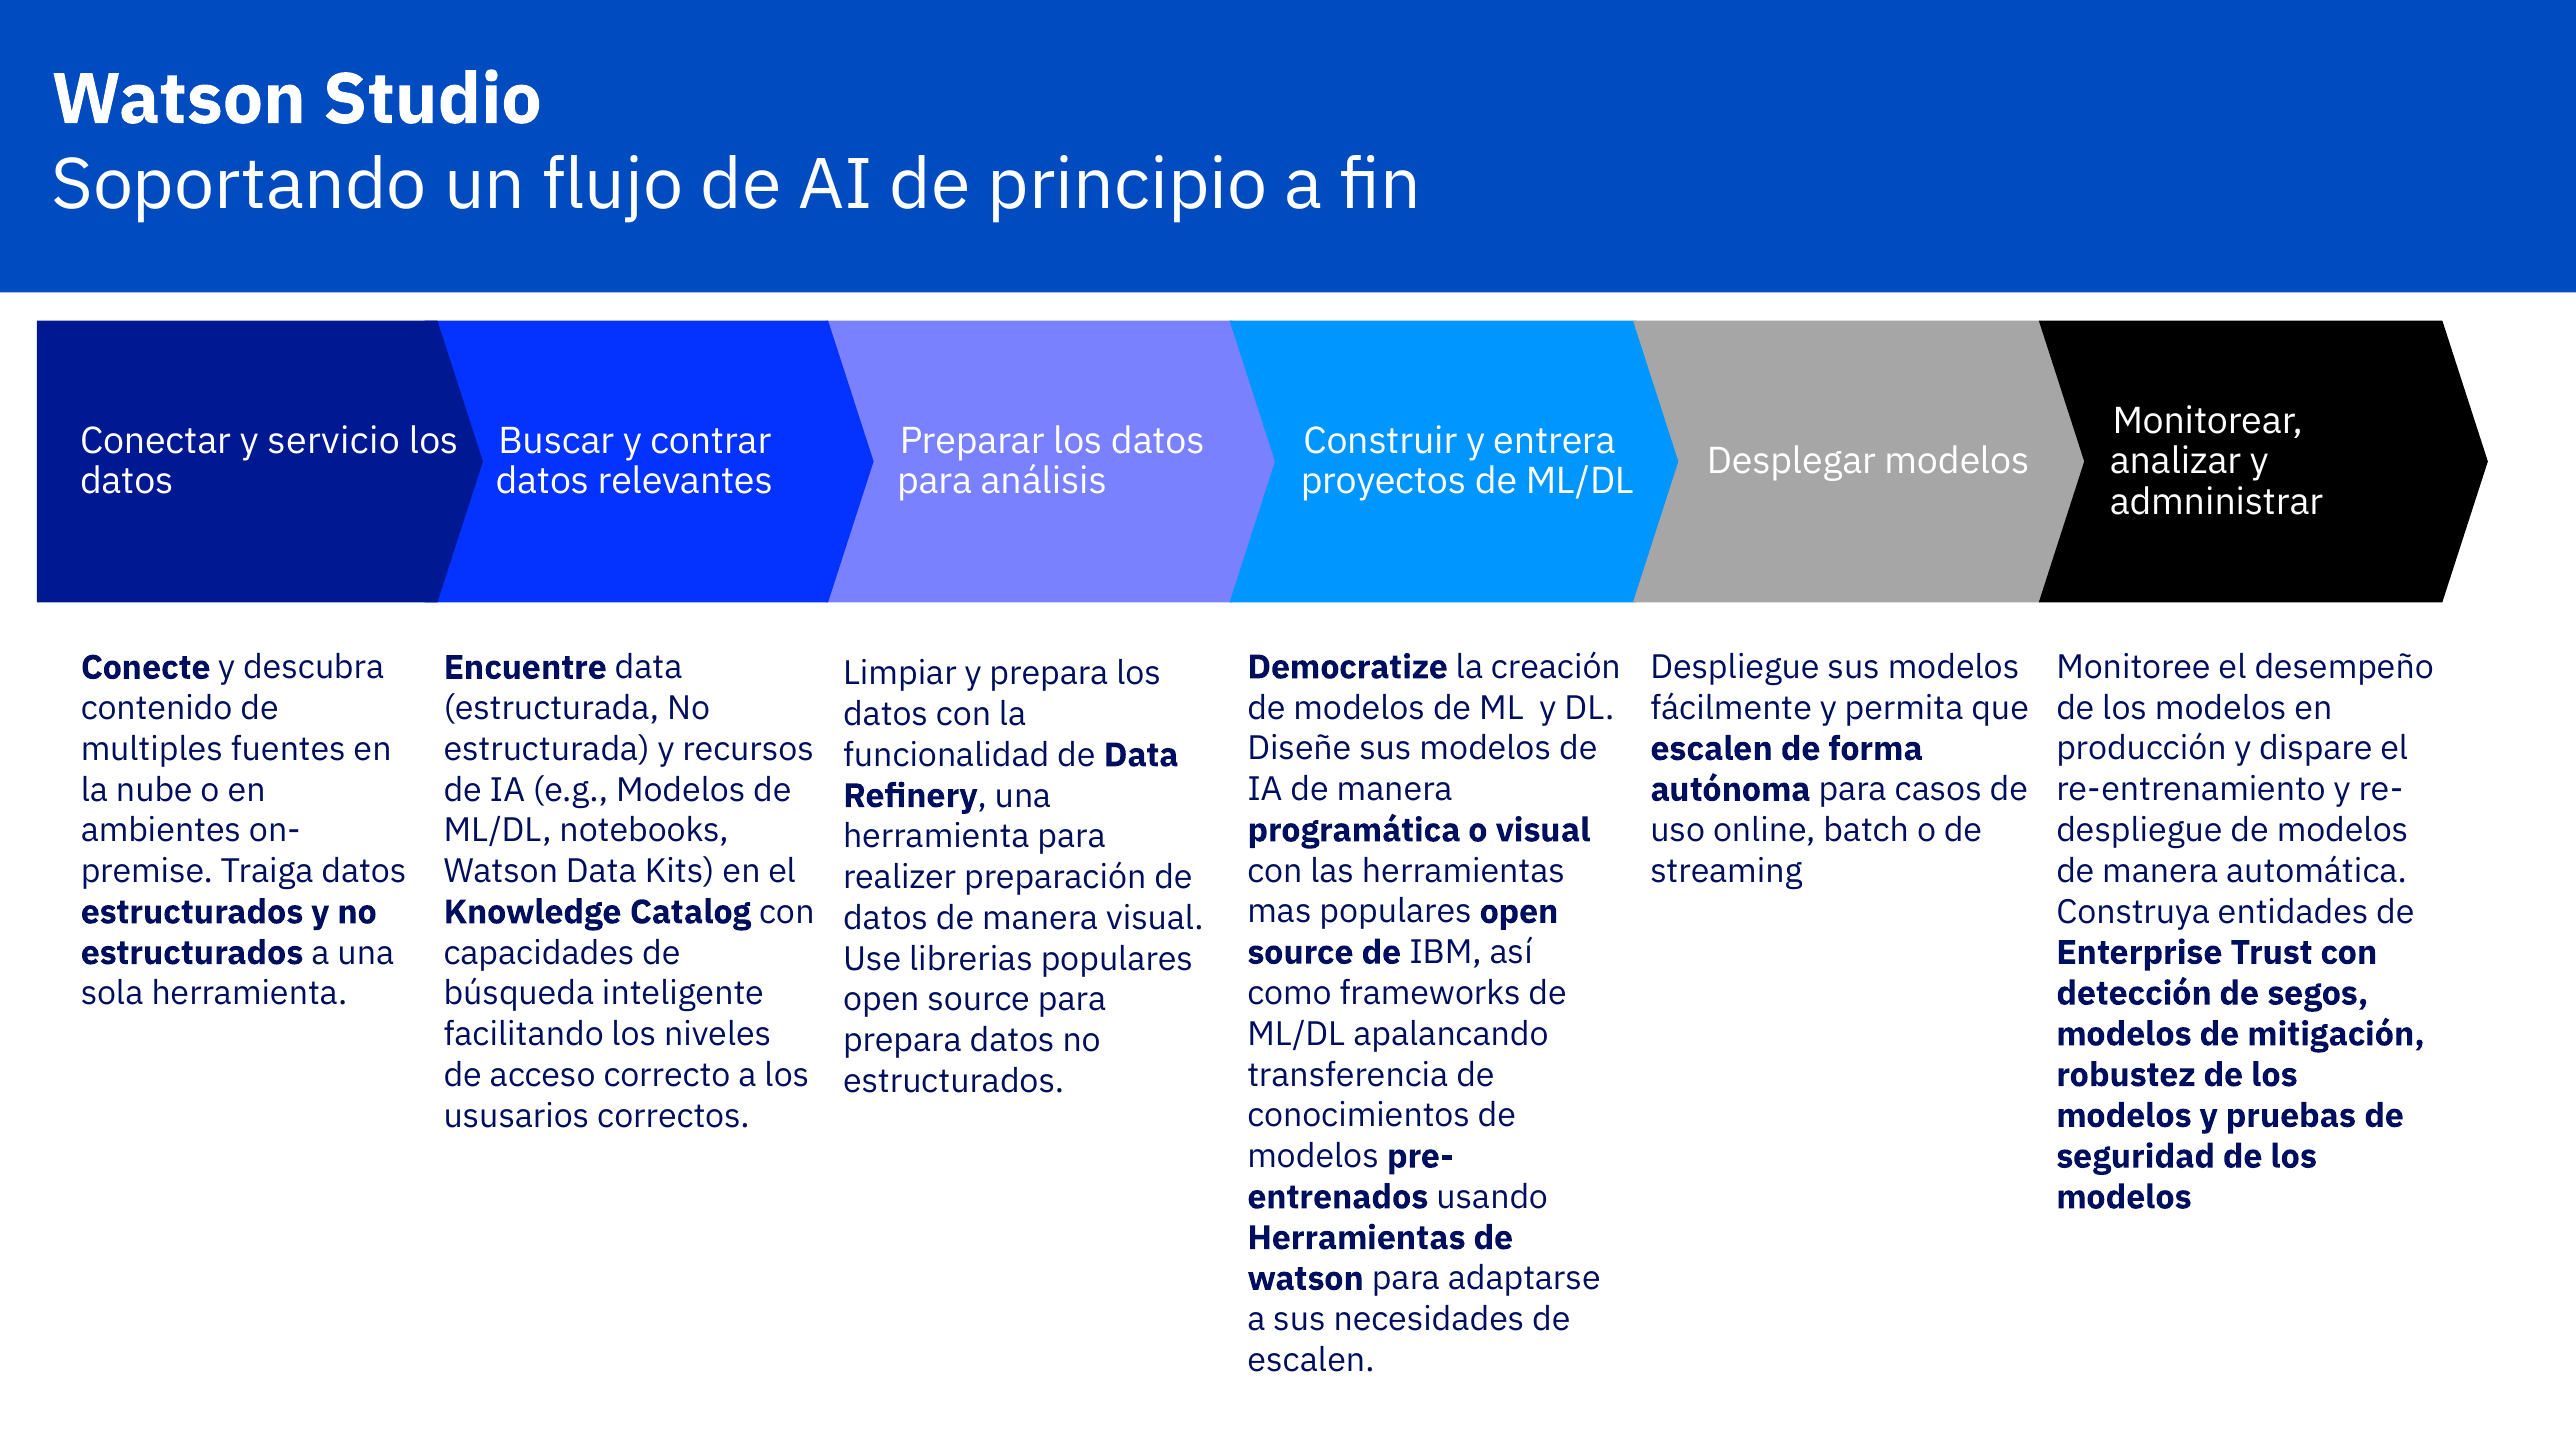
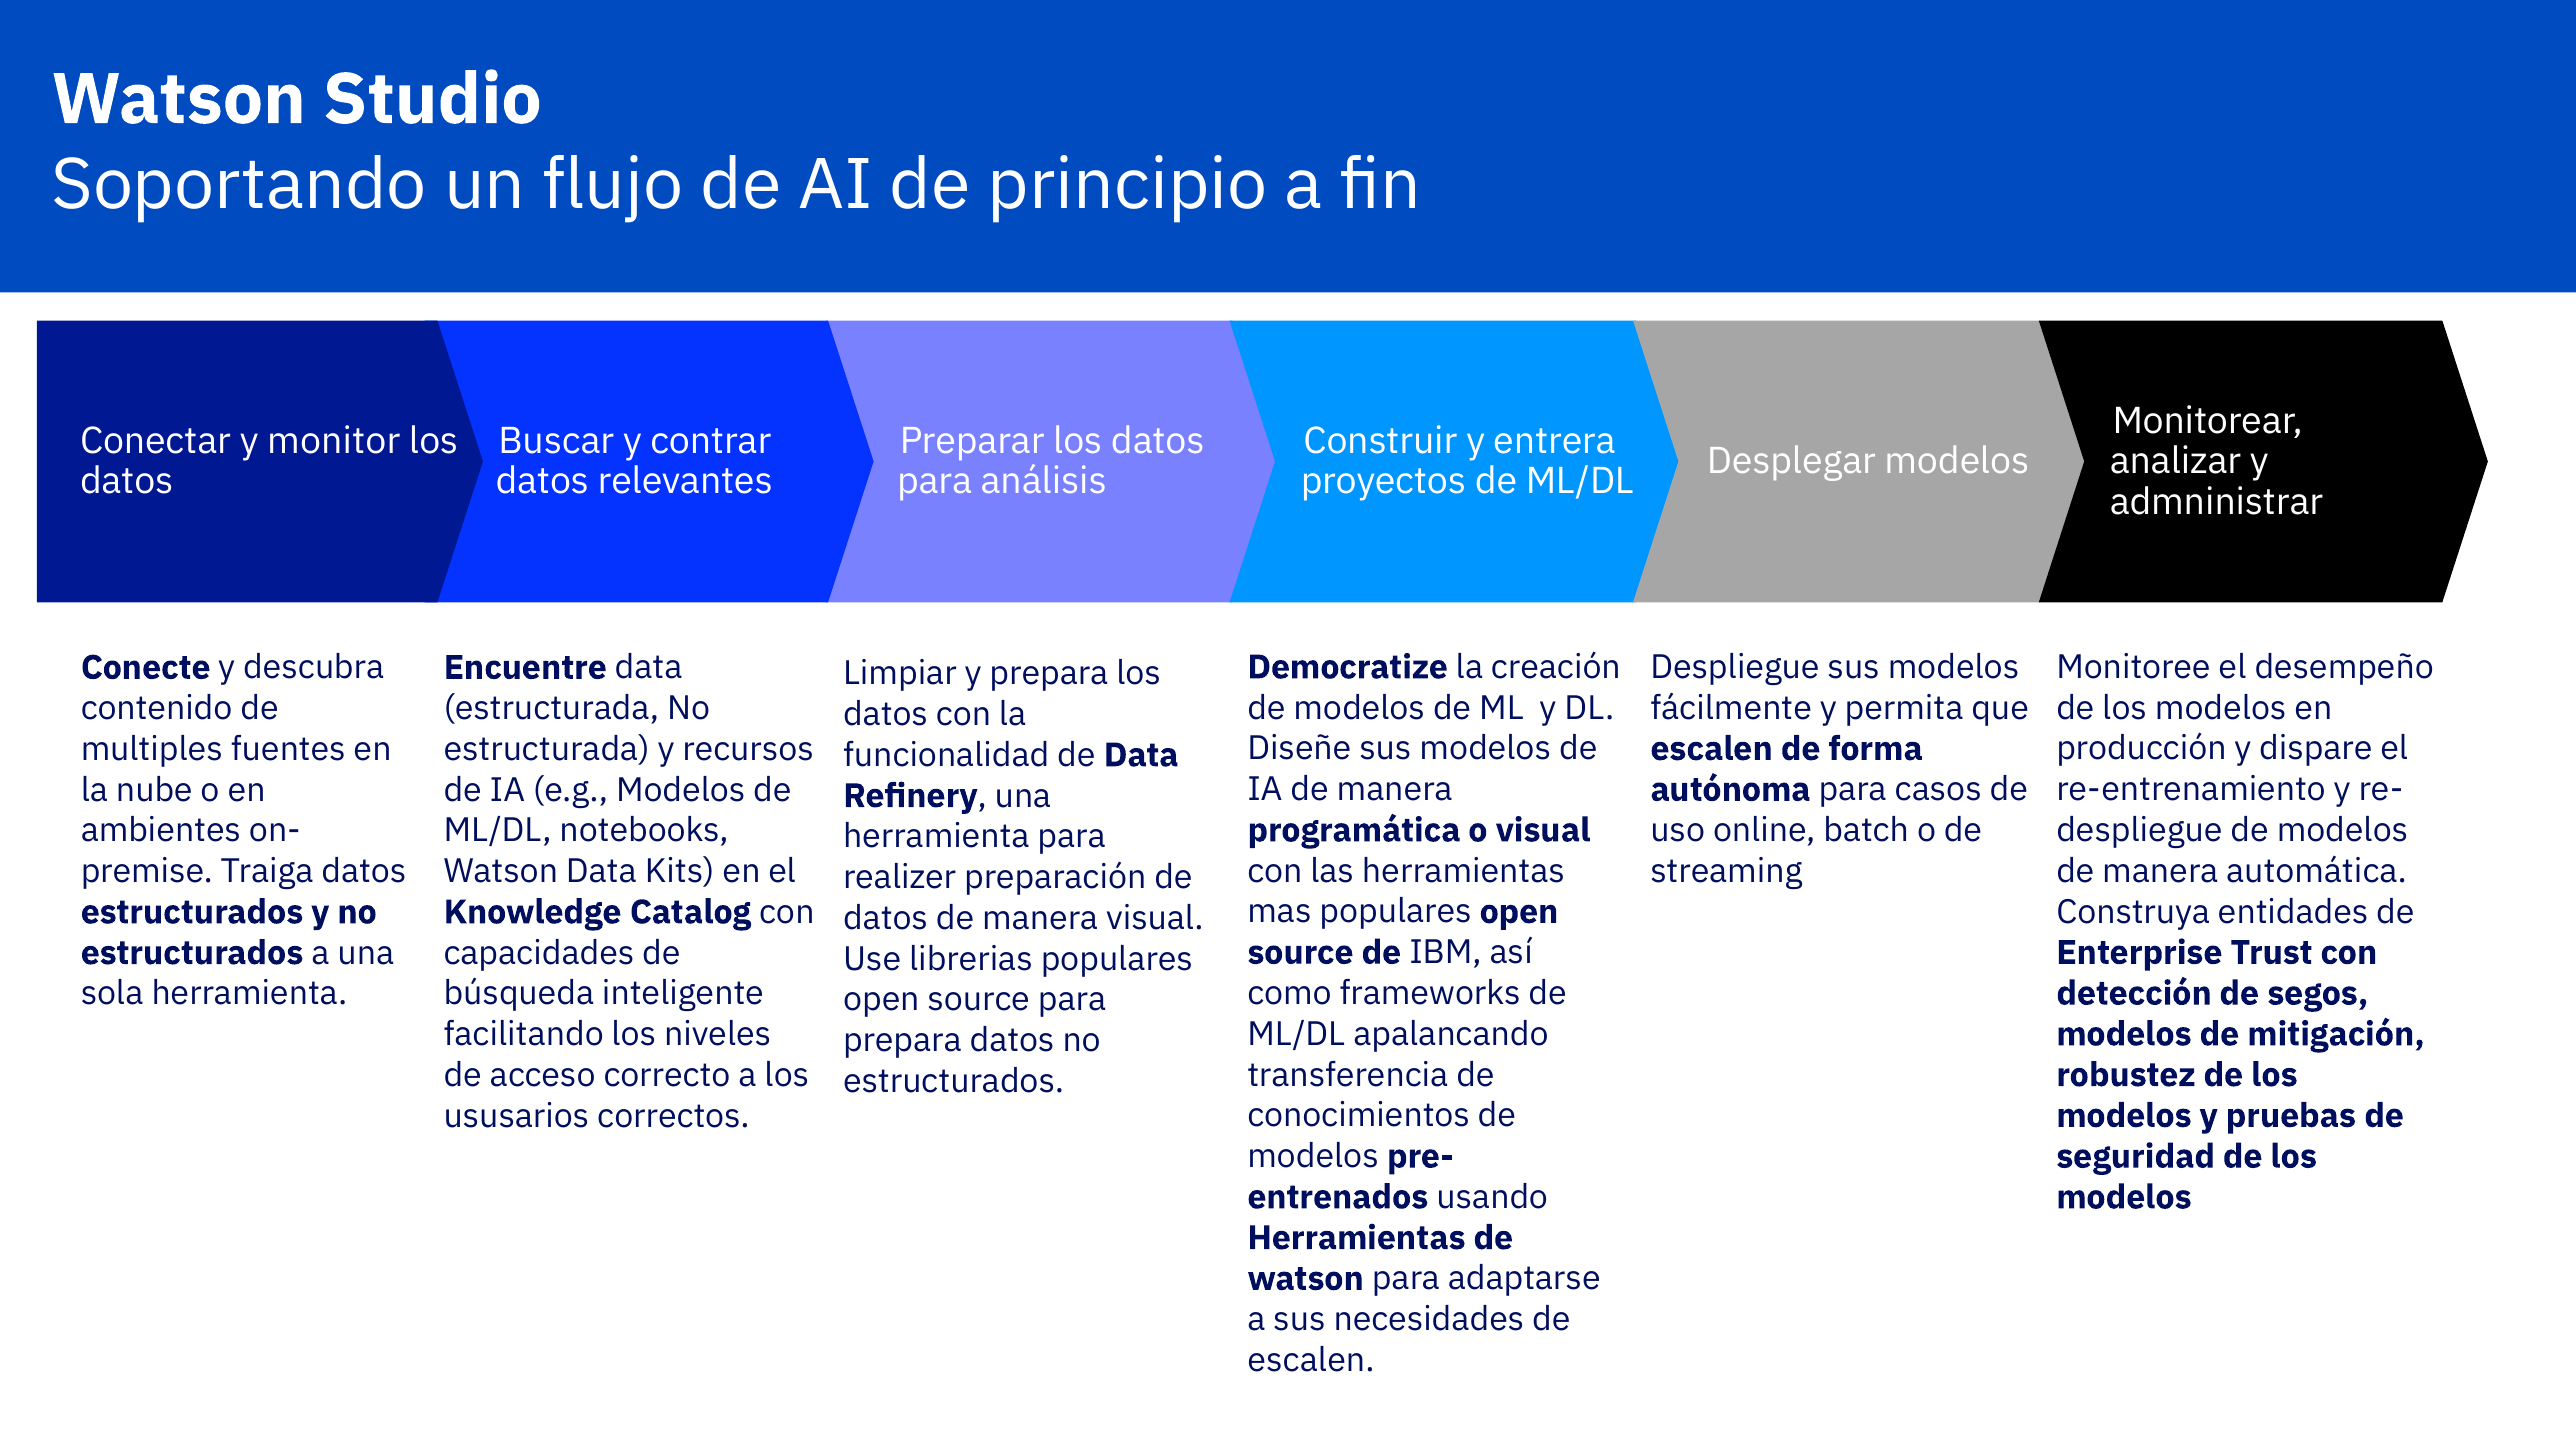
servicio: servicio -> monitor (334, 441)
